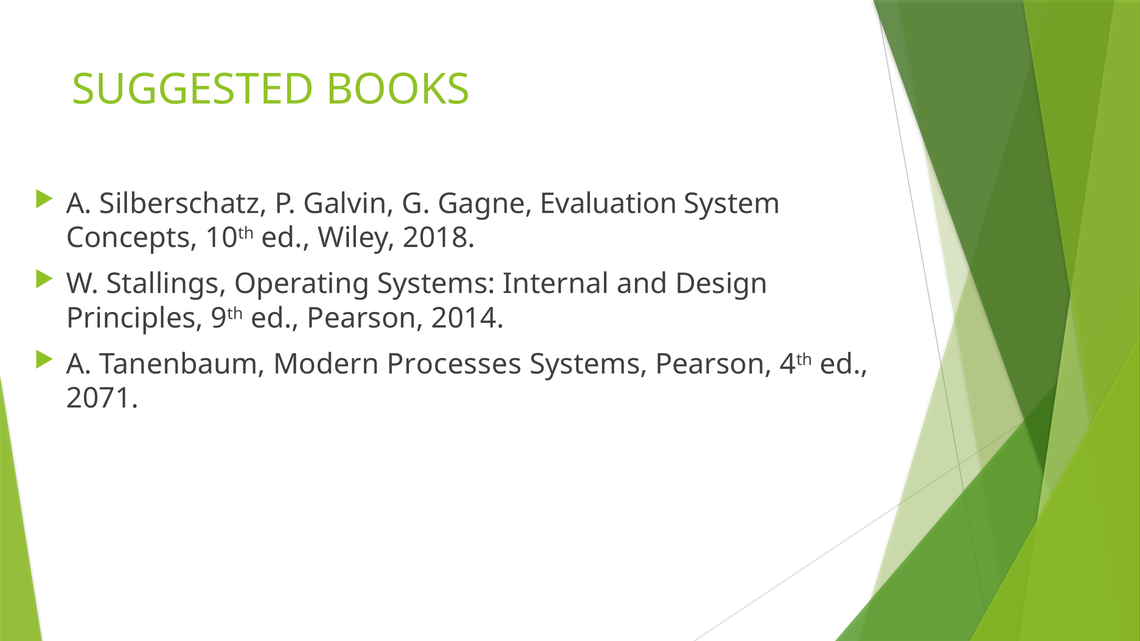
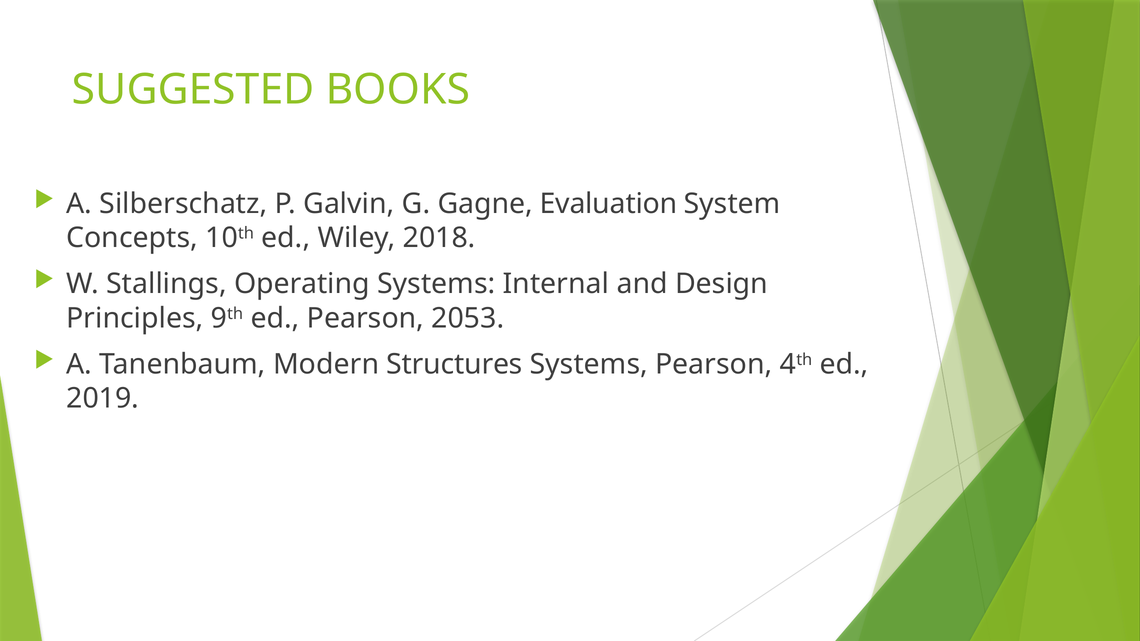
2014: 2014 -> 2053 (468, 318)
Processes: Processes -> Structures (454, 364)
2071: 2071 -> 2019 (103, 399)
